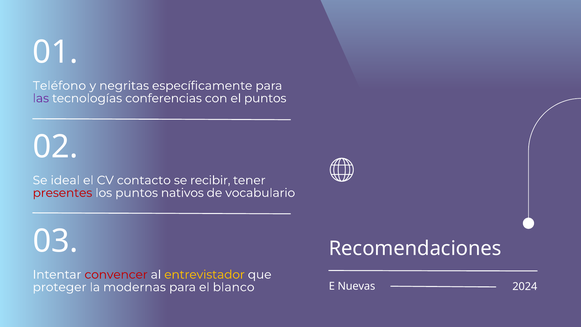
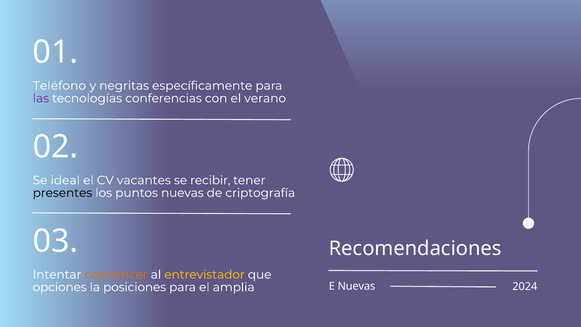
el puntos: puntos -> verano (265, 98)
contacto: contacto -> vacantes (144, 180)
presentes colour: red -> black (62, 193)
puntos nativos: nativos -> nuevas (182, 193)
vocabulario: vocabulario -> criptografía (260, 193)
convencer colour: red -> orange (116, 274)
proteger: proteger -> opciones (60, 287)
modernas: modernas -> posiciones (135, 287)
blanco: blanco -> amplia (234, 287)
